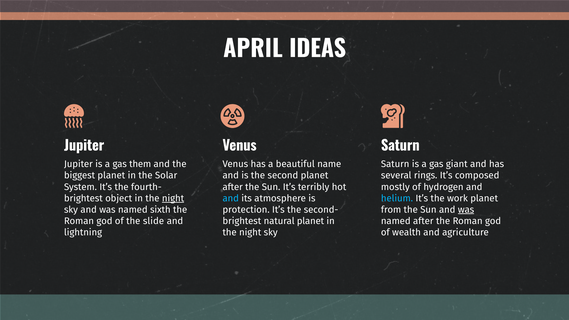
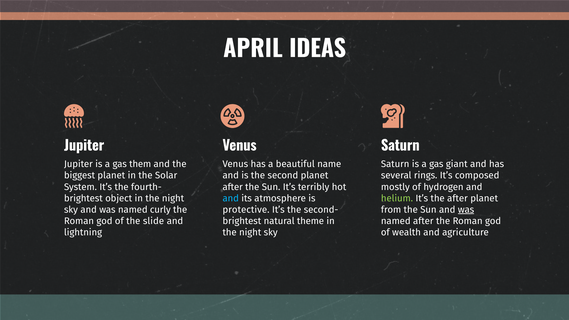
night underline: present -> none (173, 198)
helium colour: light blue -> light green (397, 198)
the work: work -> after (457, 198)
sixth: sixth -> curly (160, 210)
protection: protection -> protective (246, 210)
natural planet: planet -> theme (310, 221)
